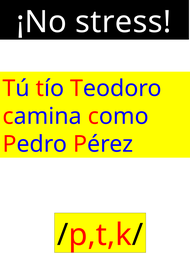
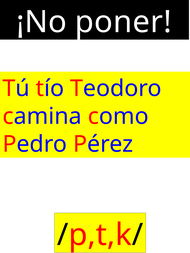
stress: stress -> poner (123, 22)
